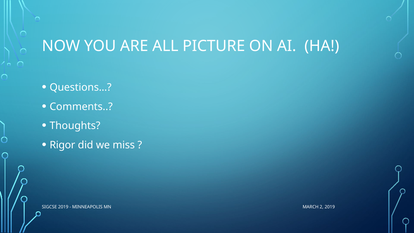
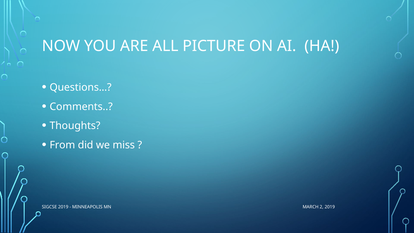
Rigor: Rigor -> From (62, 145)
